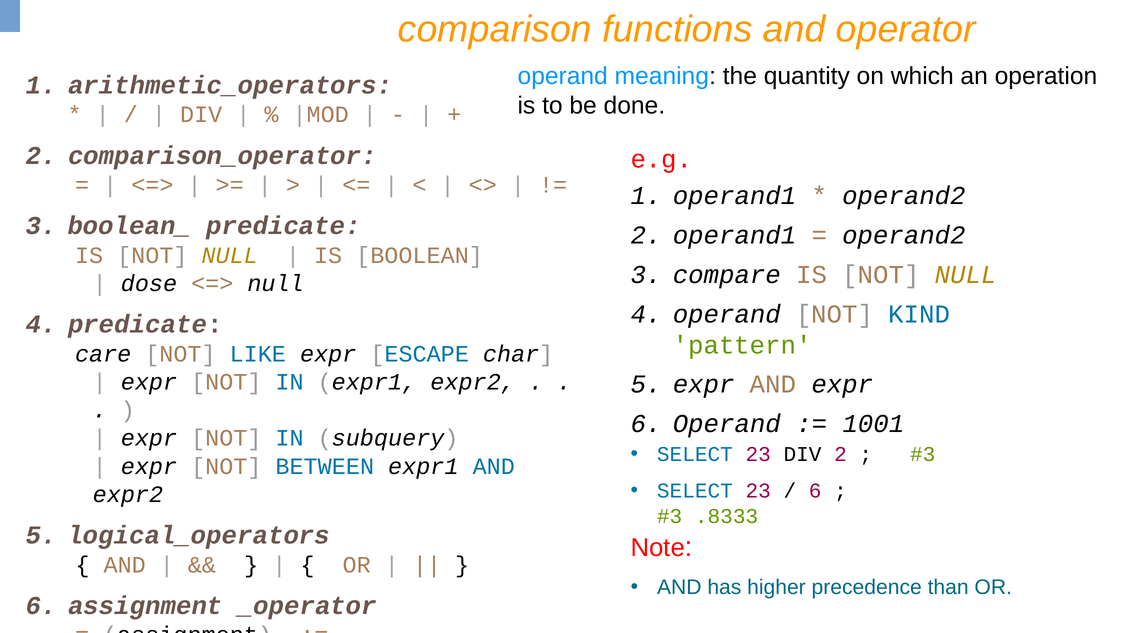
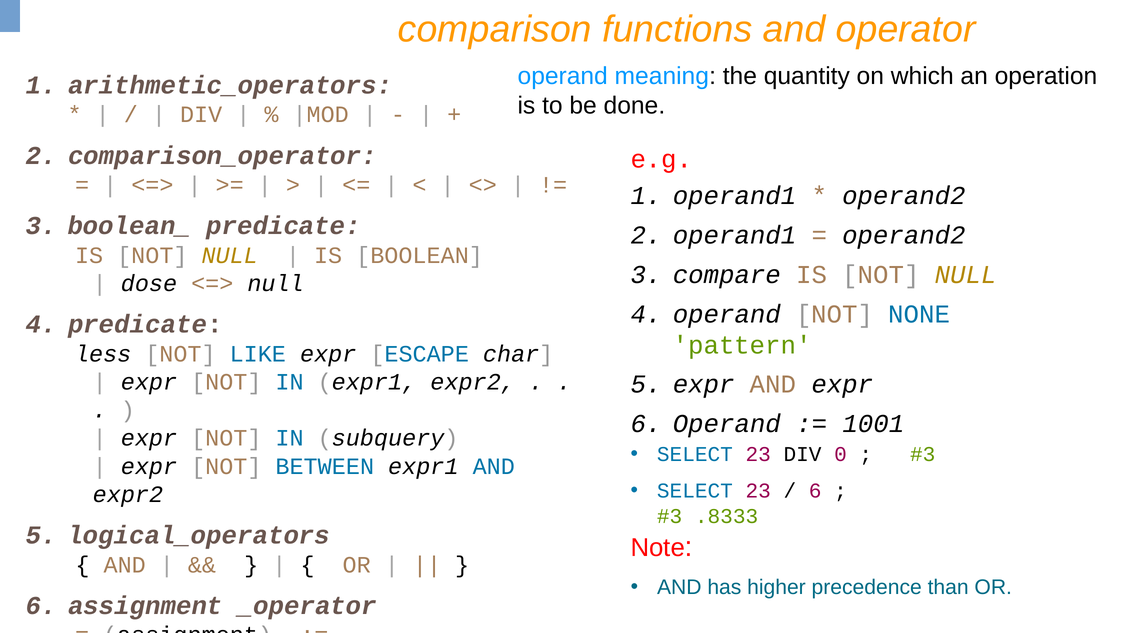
KIND: KIND -> NONE (919, 314)
care: care -> less (103, 354)
DIV 2: 2 -> 0 (840, 454)
